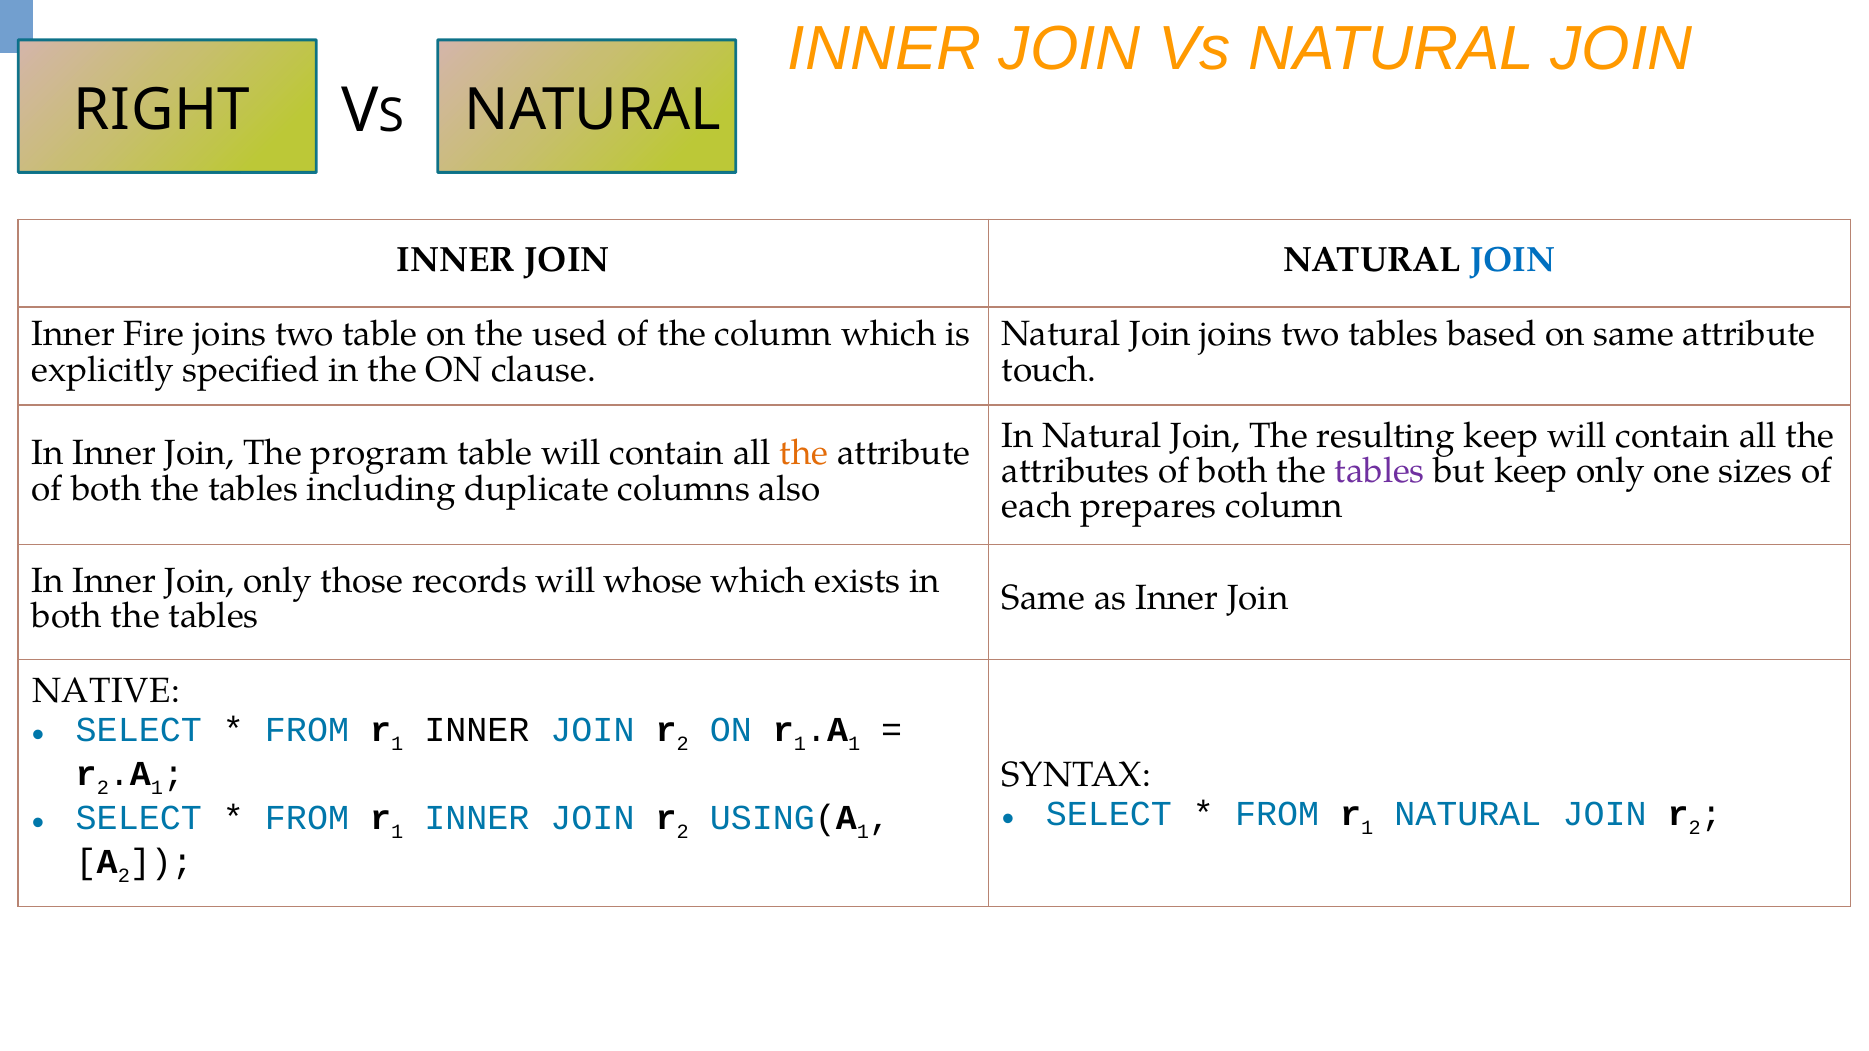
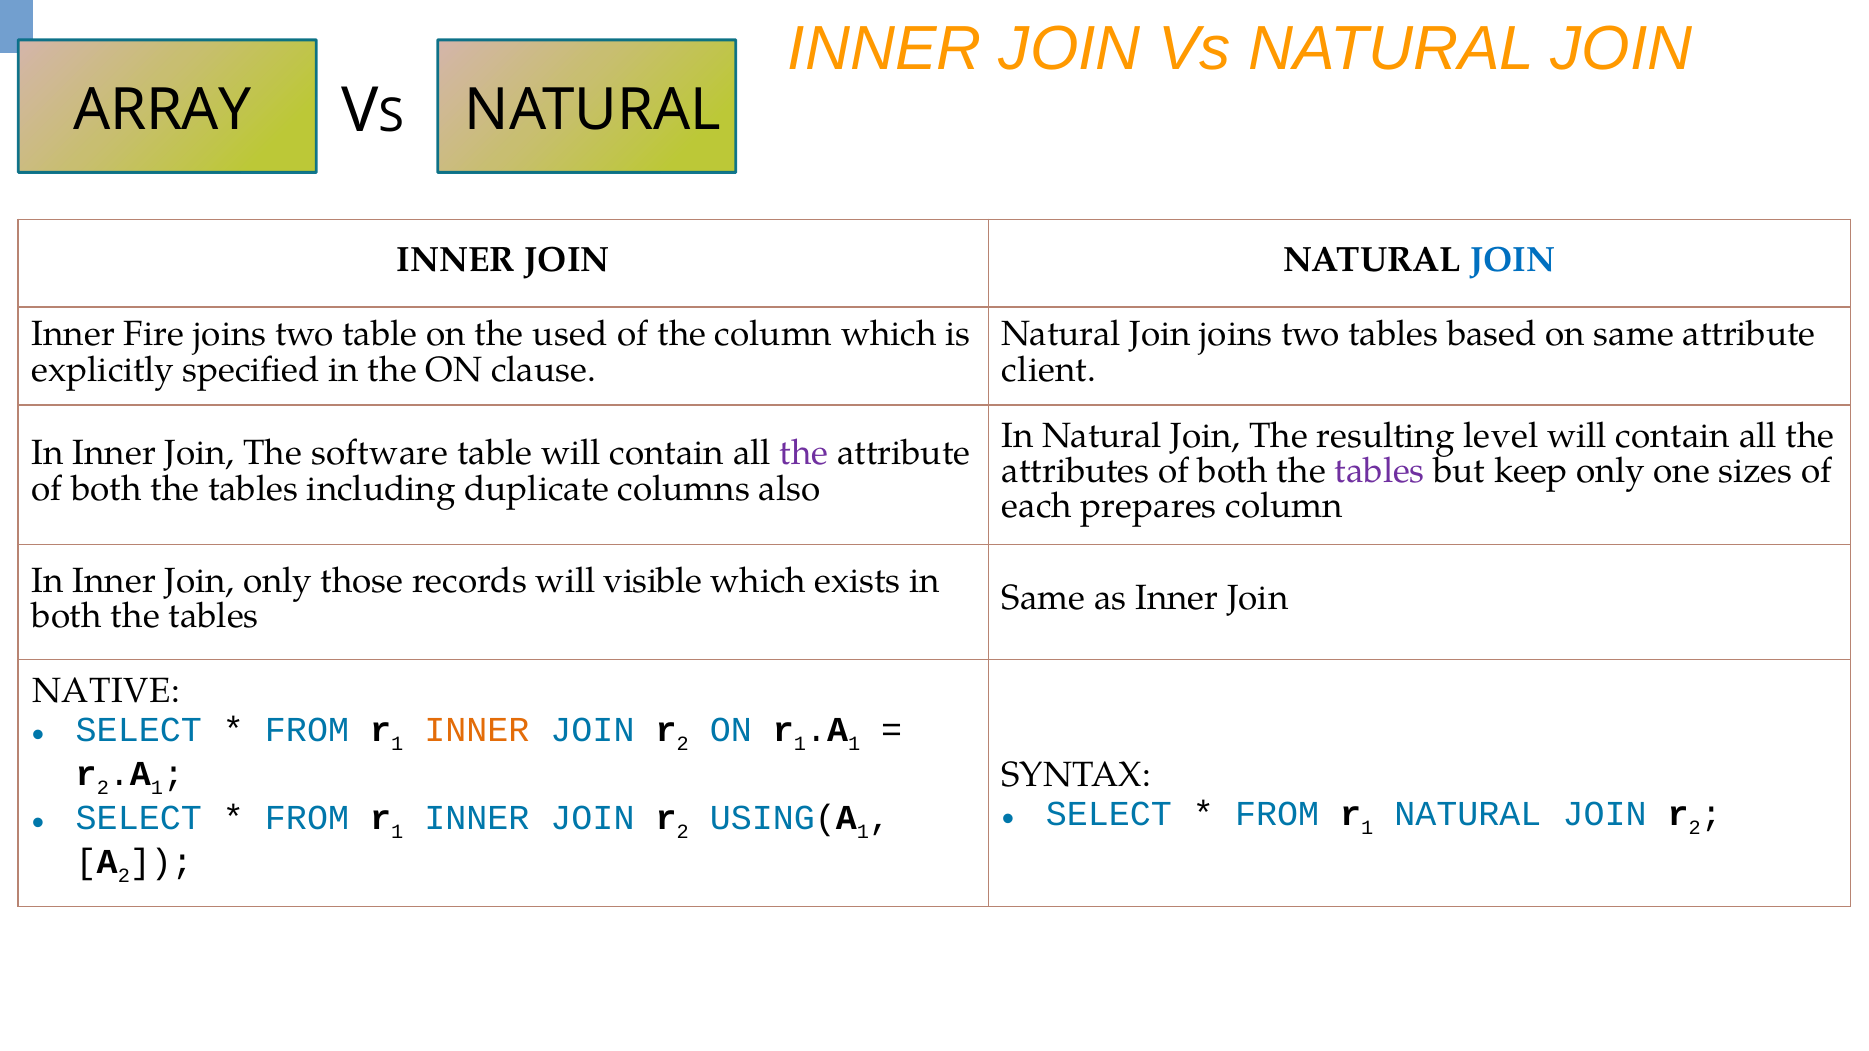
RIGHT: RIGHT -> ARRAY (163, 111)
touch: touch -> client (1049, 370)
resulting keep: keep -> level (1501, 436)
program: program -> software (379, 453)
the colour: orange -> purple (804, 453)
whose: whose -> visible (653, 581)
INNER colour: black -> orange (477, 731)
